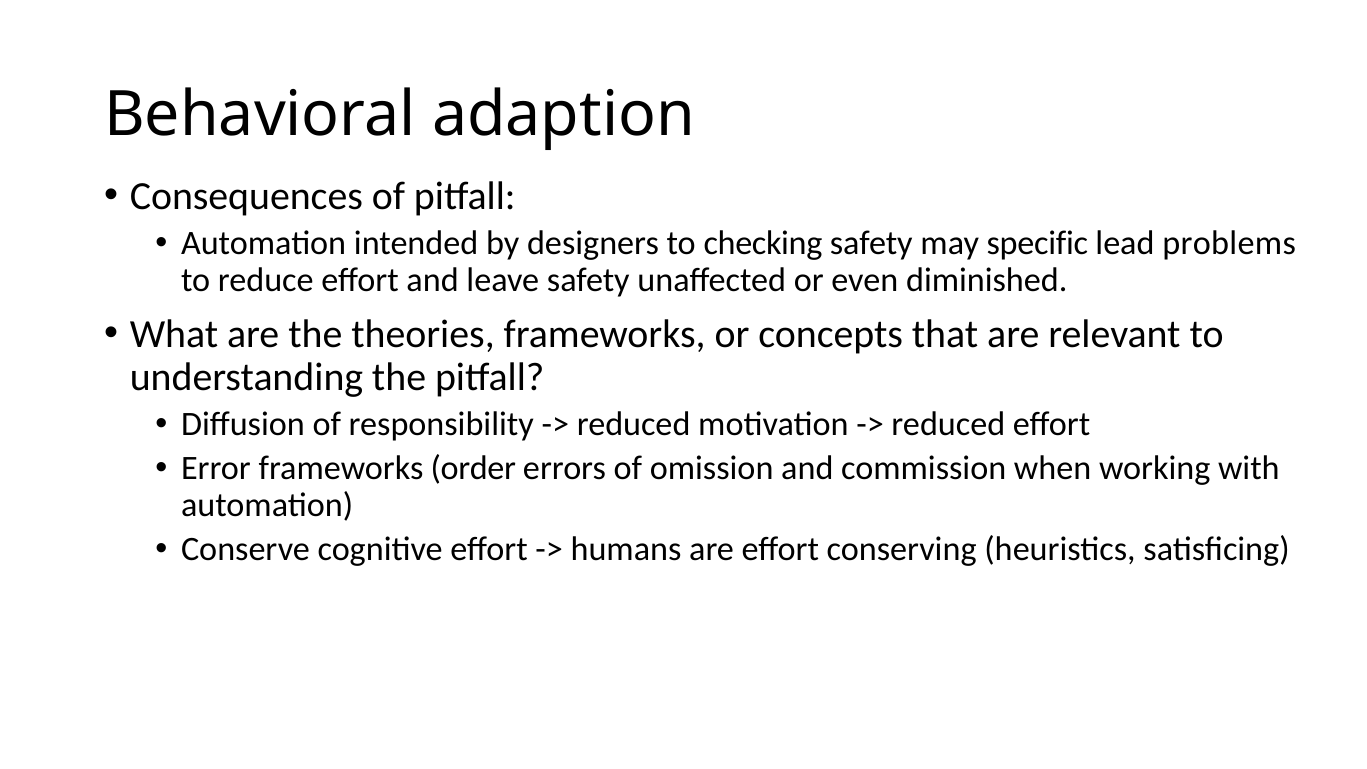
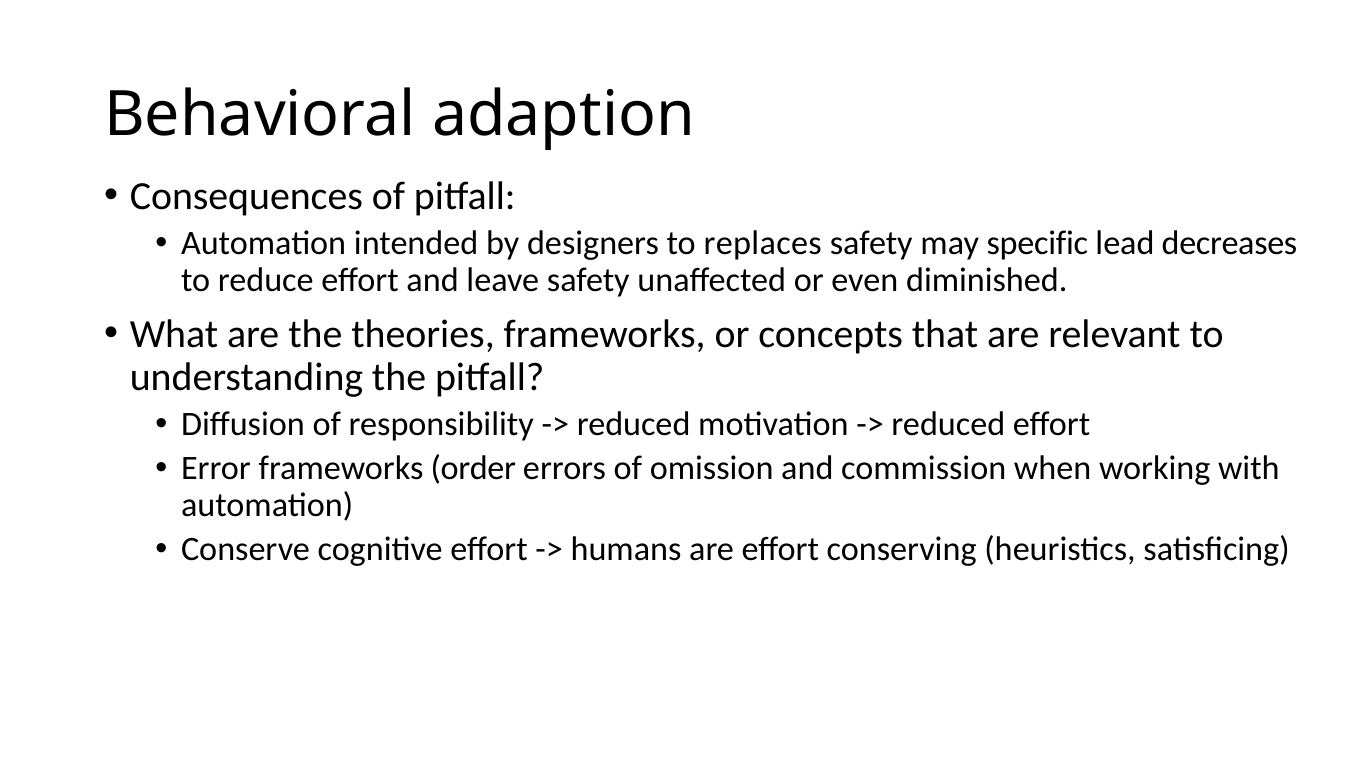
checking: checking -> replaces (763, 243)
problems: problems -> decreases (1229, 243)
